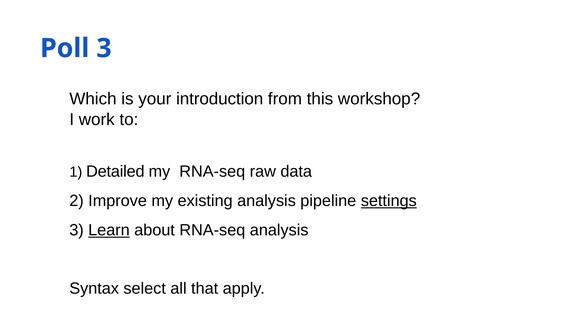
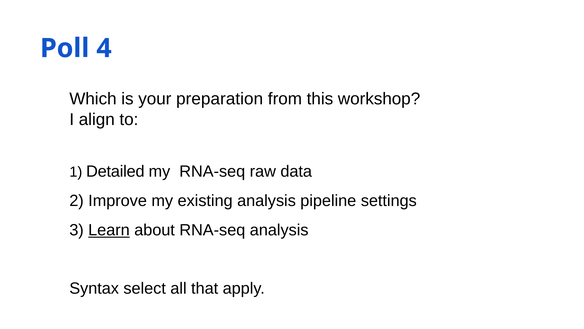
Poll 3: 3 -> 4 (104, 48)
introduction: introduction -> preparation (220, 99)
work: work -> align (97, 119)
settings underline: present -> none (389, 200)
